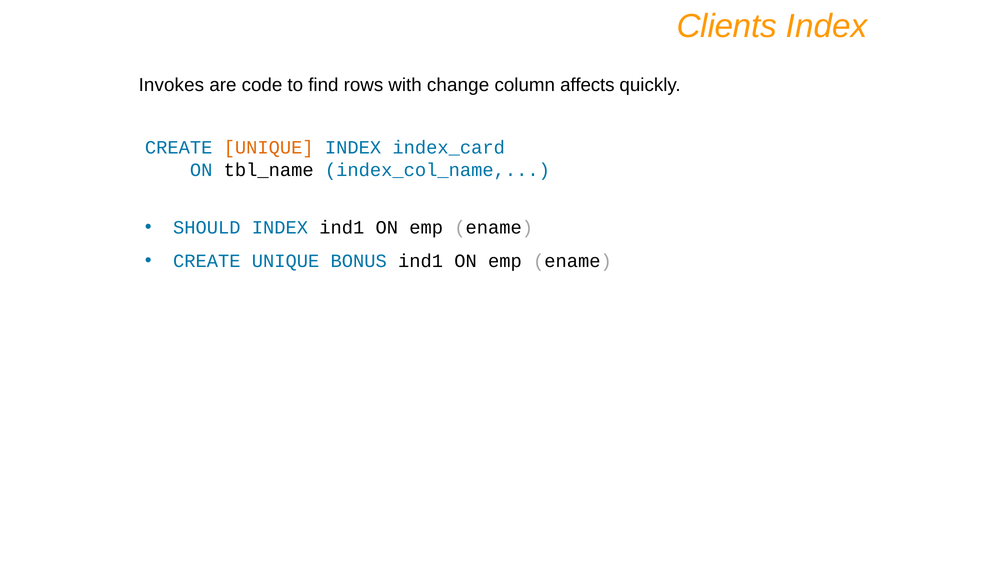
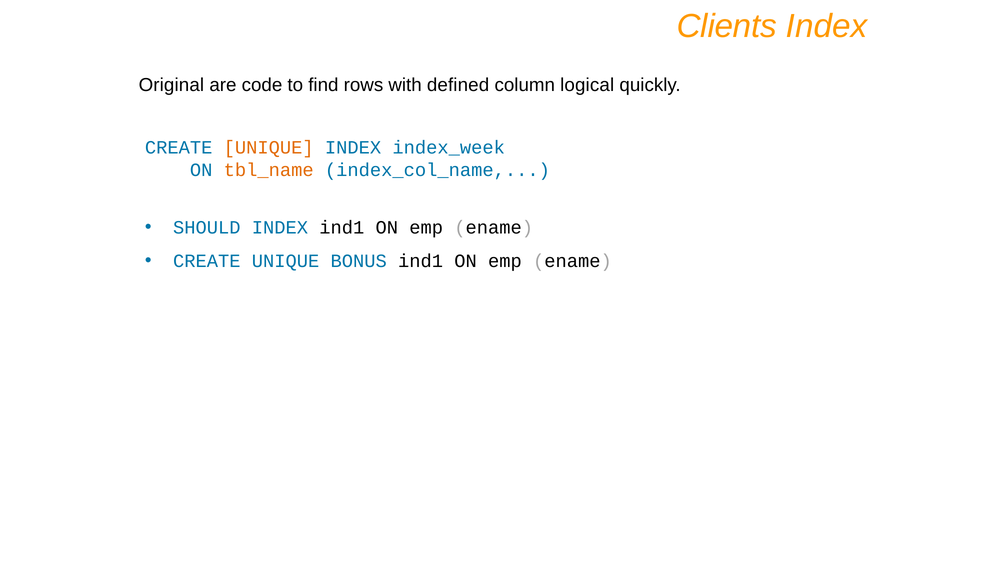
Invokes: Invokes -> Original (171, 85)
change: change -> defined (458, 85)
affects: affects -> logical (587, 85)
index_card: index_card -> index_week (449, 147)
tbl_name colour: black -> orange (269, 170)
